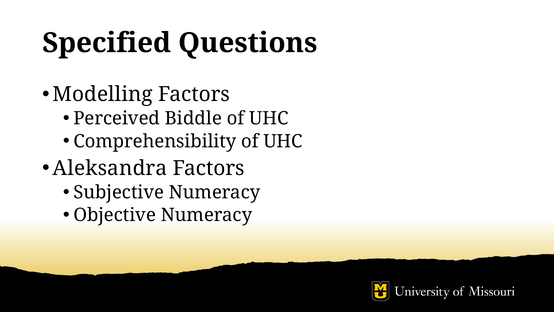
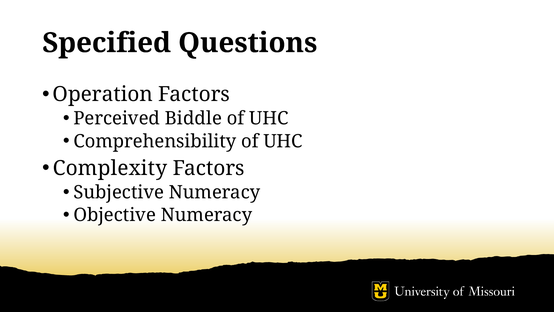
Modelling: Modelling -> Operation (103, 94)
Aleksandra: Aleksandra -> Complexity (110, 168)
